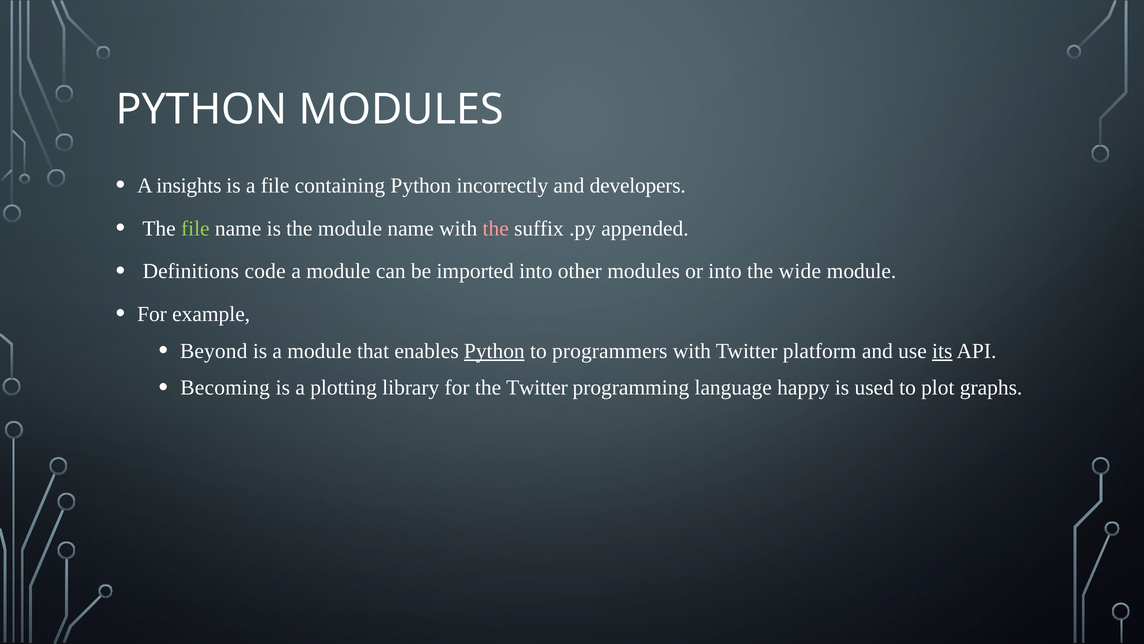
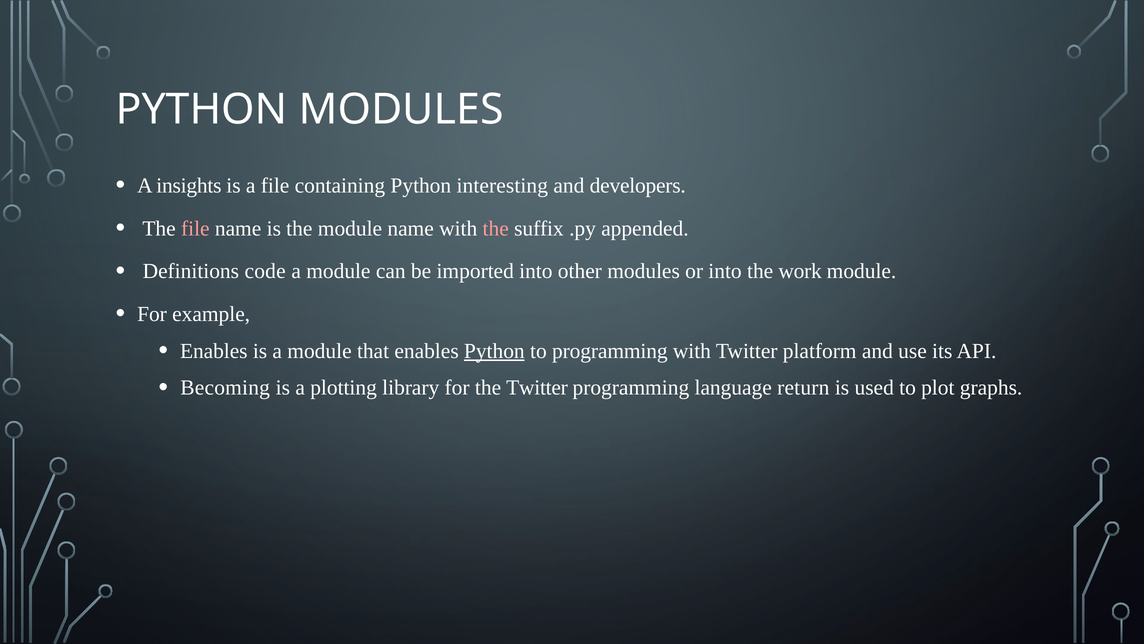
incorrectly: incorrectly -> interesting (502, 185)
file colour: light green -> pink (195, 228)
wide: wide -> work (800, 271)
Beyond: Beyond -> Enables (214, 351)
to programmers: programmers -> programming (610, 351)
its underline: present -> none (942, 351)
happy: happy -> return (803, 387)
